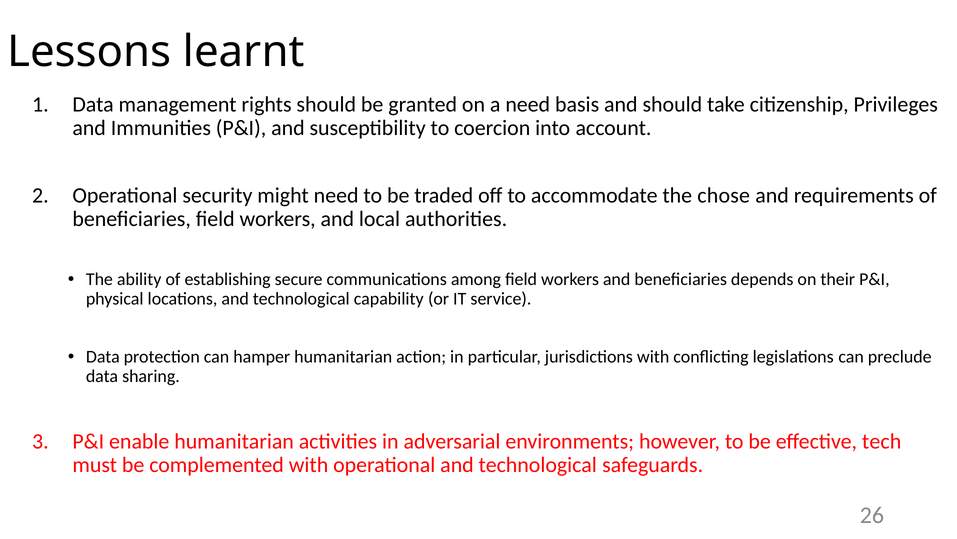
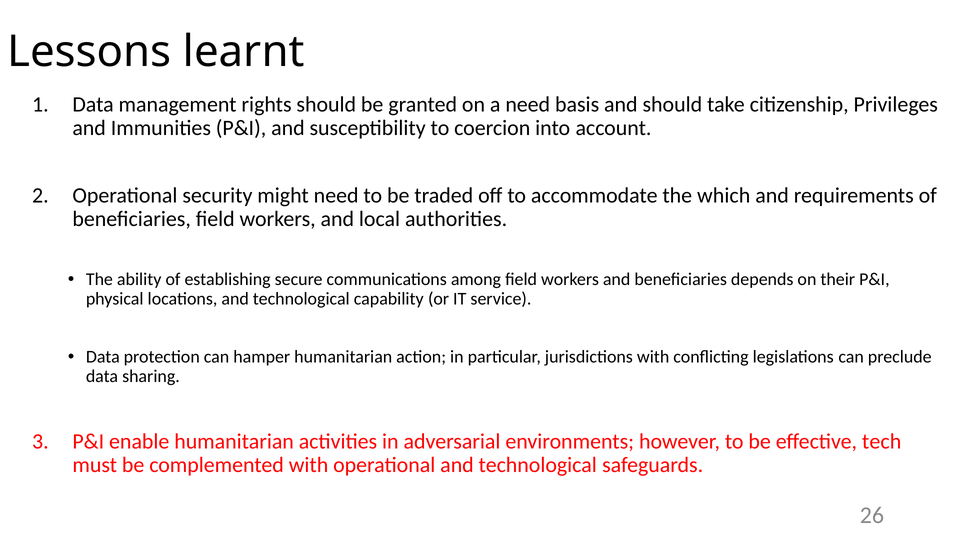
chose: chose -> which (724, 195)
